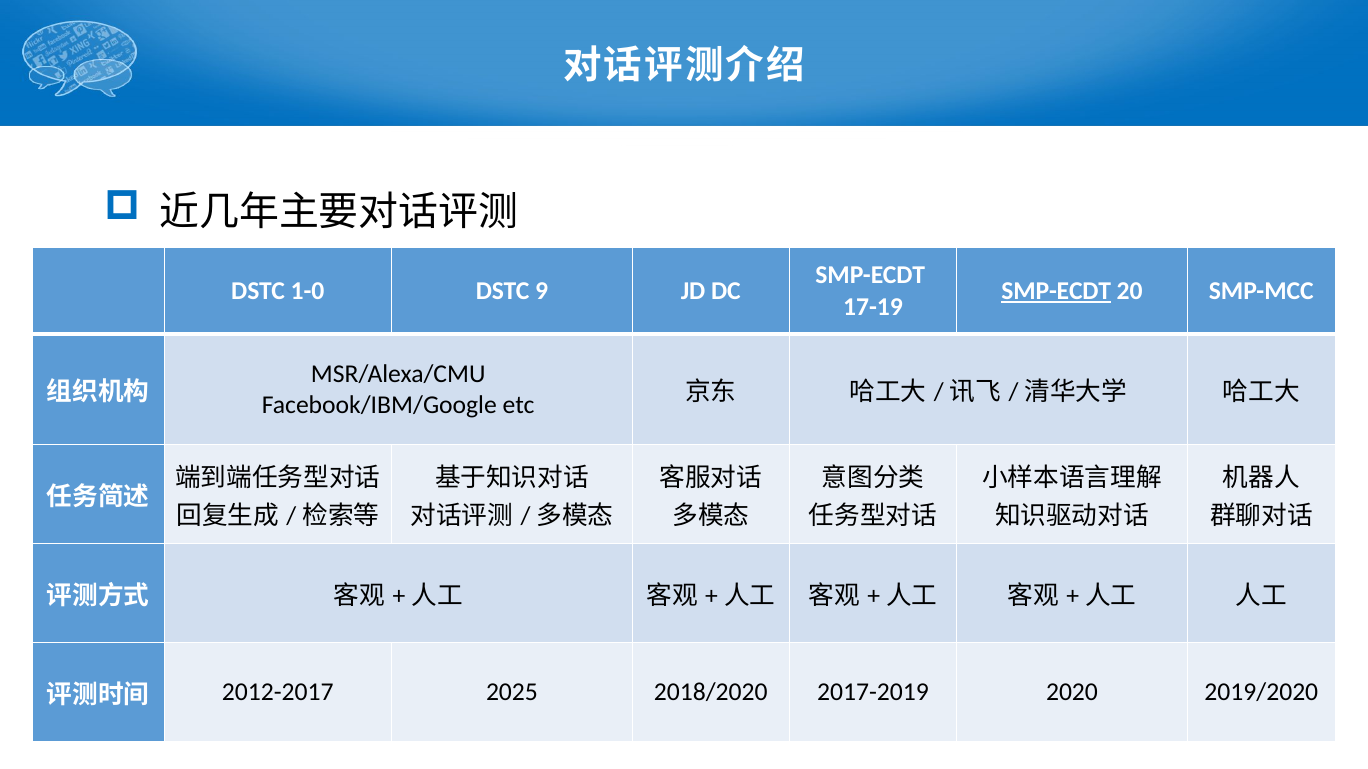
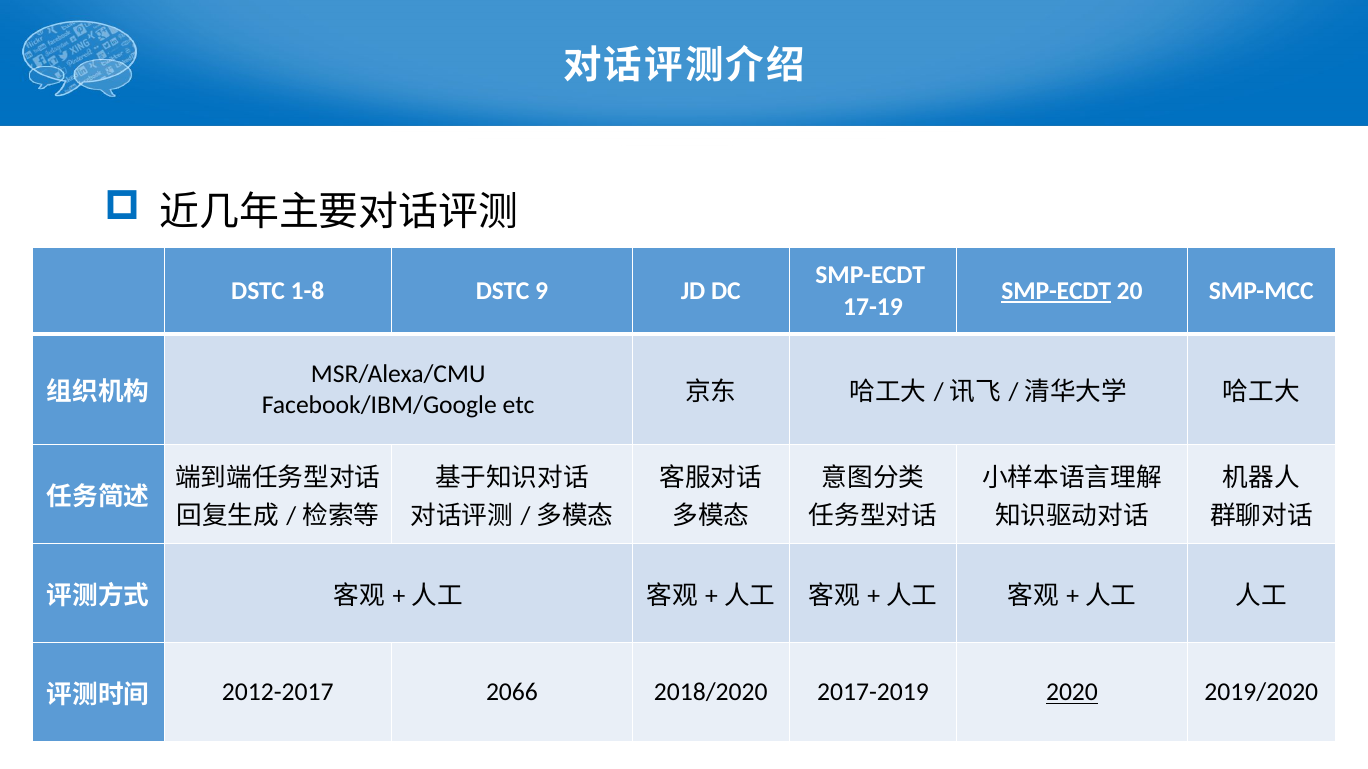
1-0: 1-0 -> 1-8 (308, 291)
2025: 2025 -> 2066 (512, 693)
2020 underline: none -> present (1072, 693)
